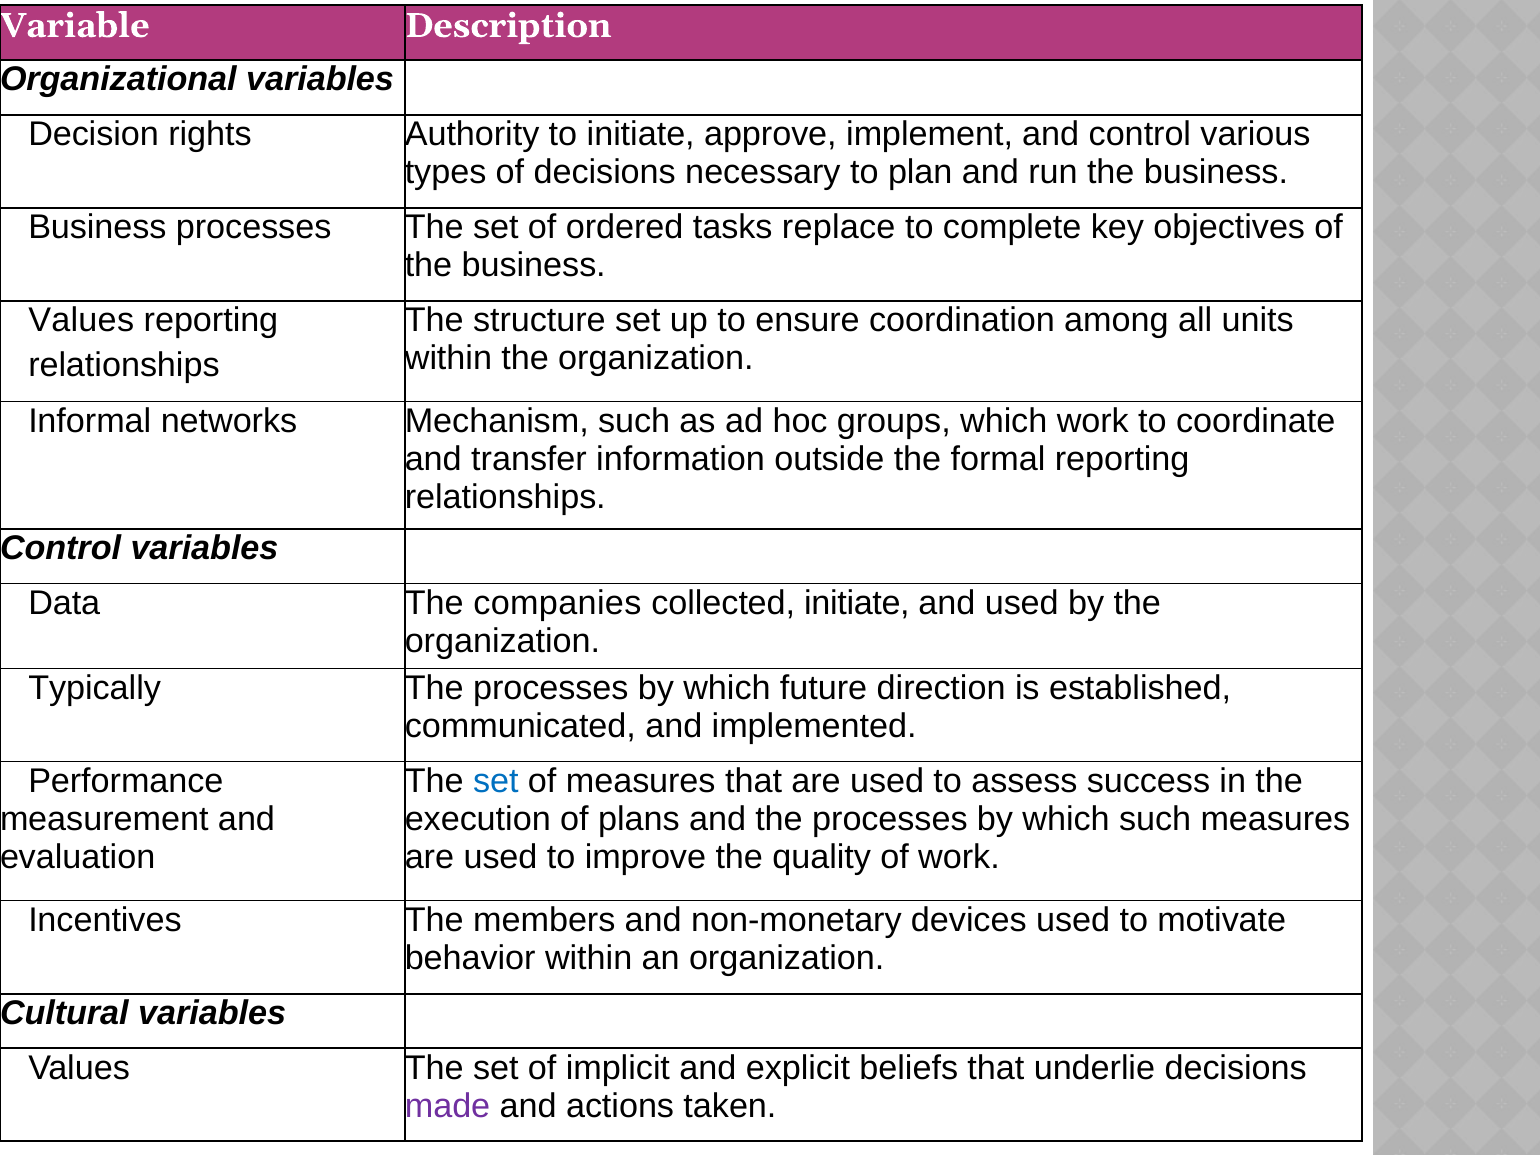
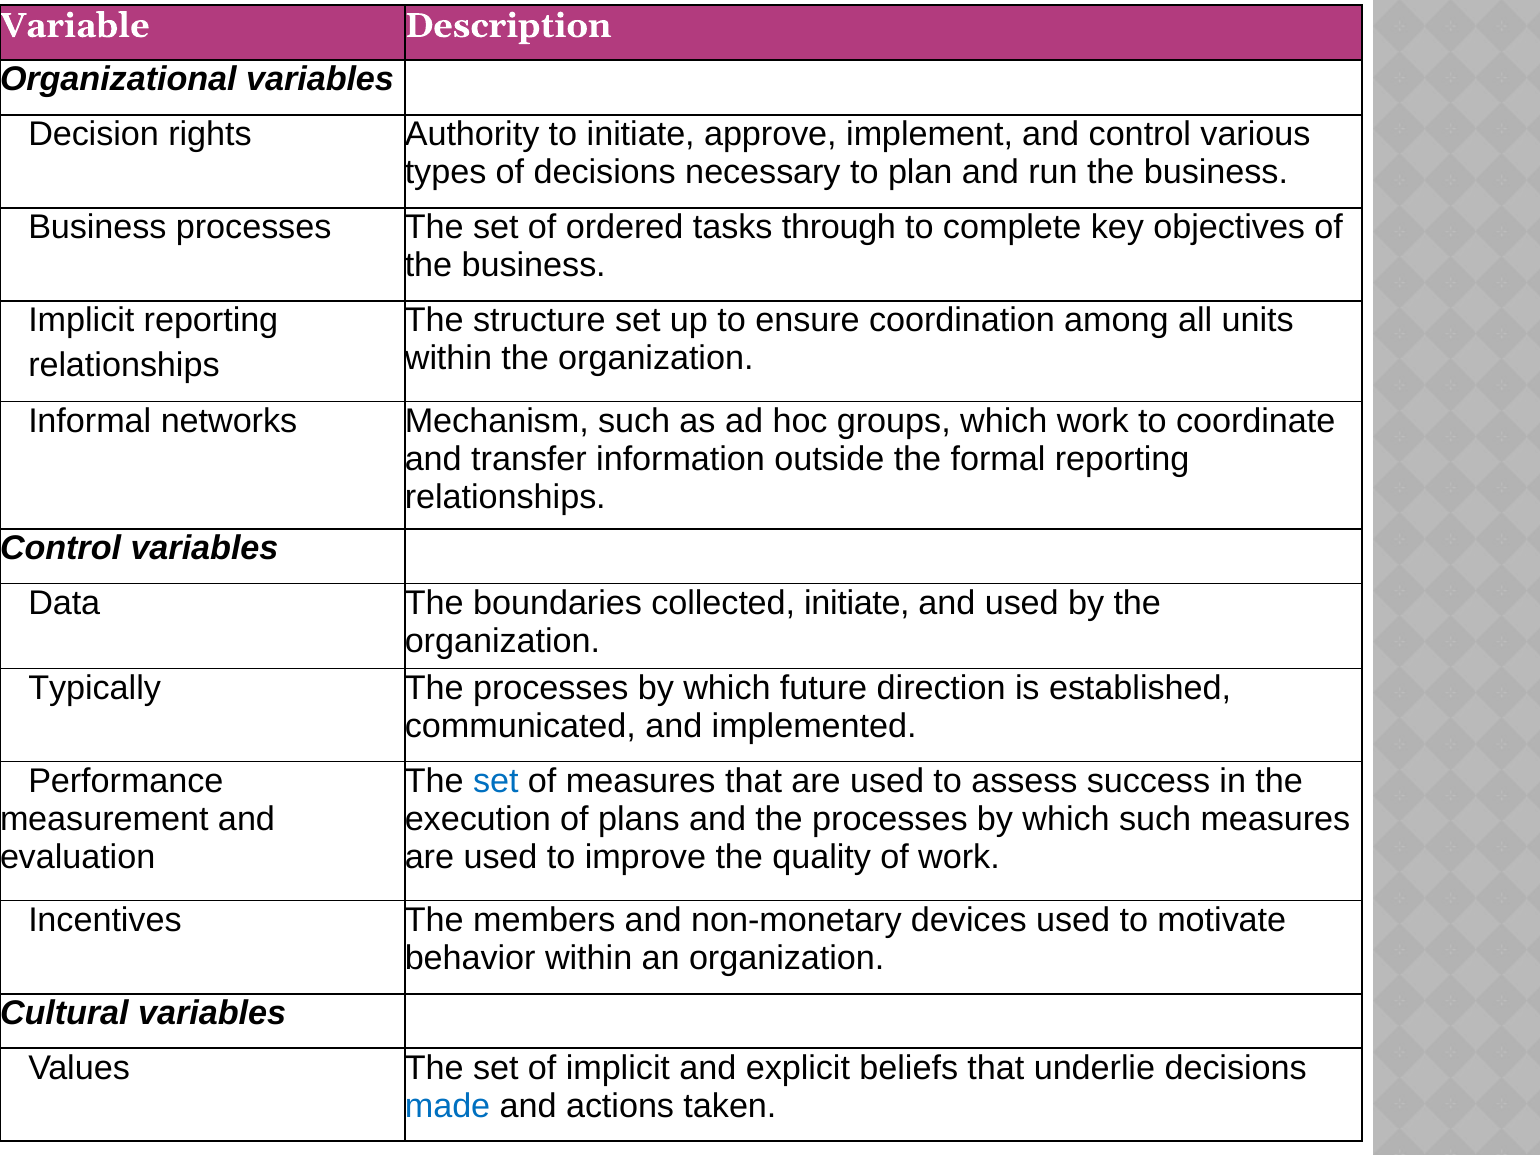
replace: replace -> through (839, 227)
Values: Values -> Implicit (81, 320)
companies: companies -> boundaries (558, 603)
made colour: purple -> blue (448, 1106)
